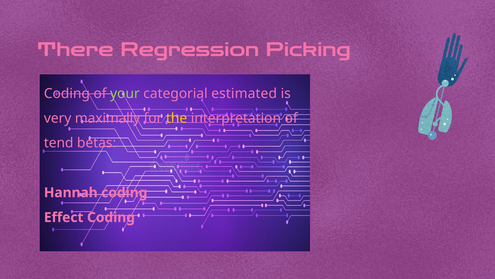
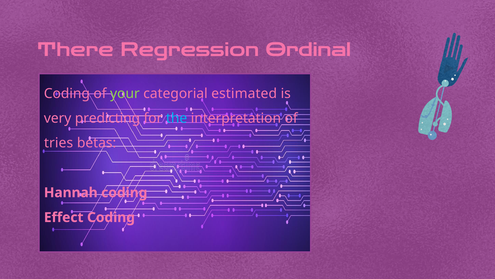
Picking: Picking -> Ordinal (309, 50)
maximally: maximally -> predicting (108, 118)
the colour: yellow -> light blue (177, 118)
tend: tend -> tries (59, 143)
